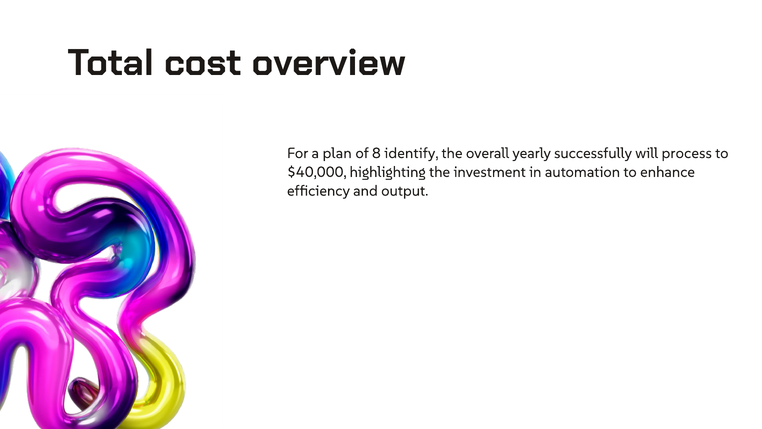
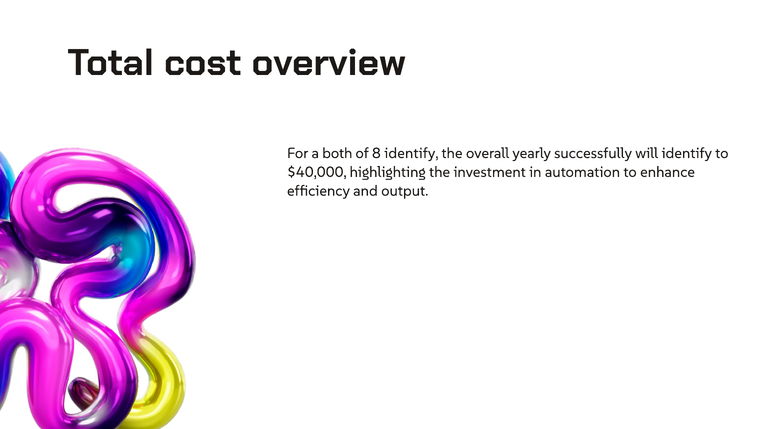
plan: plan -> both (337, 153)
will process: process -> identify (687, 153)
